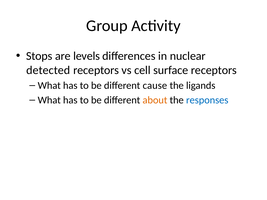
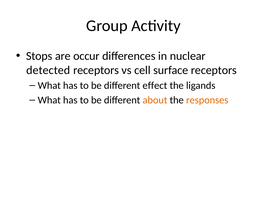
levels: levels -> occur (87, 56)
cause: cause -> effect (155, 86)
responses colour: blue -> orange (207, 100)
